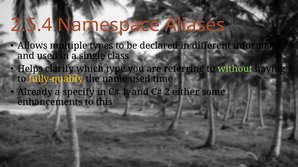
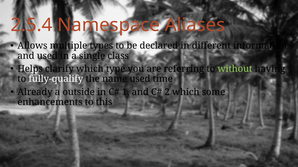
fully-qualify colour: yellow -> white (56, 79)
specify: specify -> outside (79, 92)
2 either: either -> which (186, 92)
